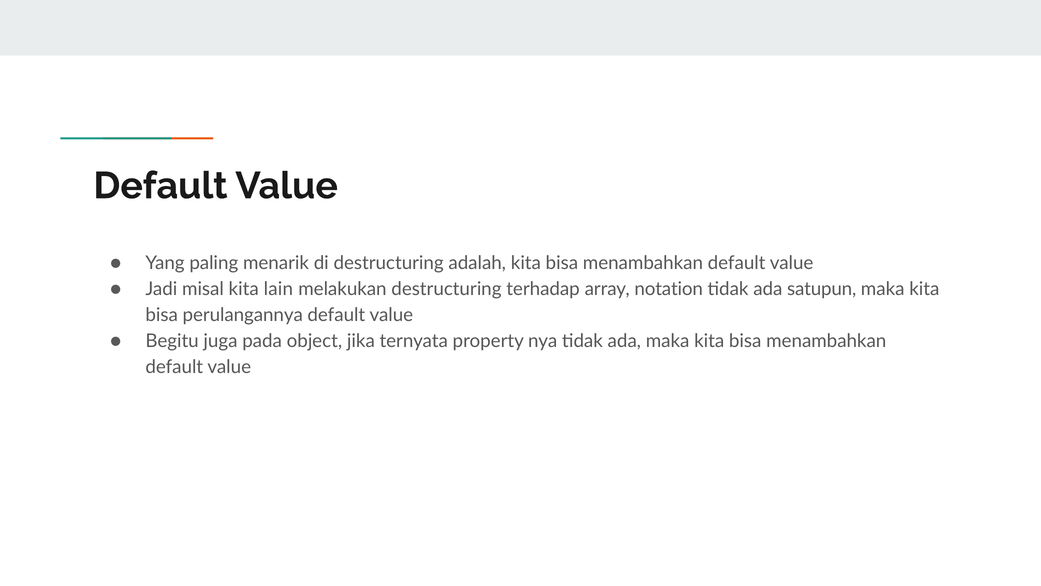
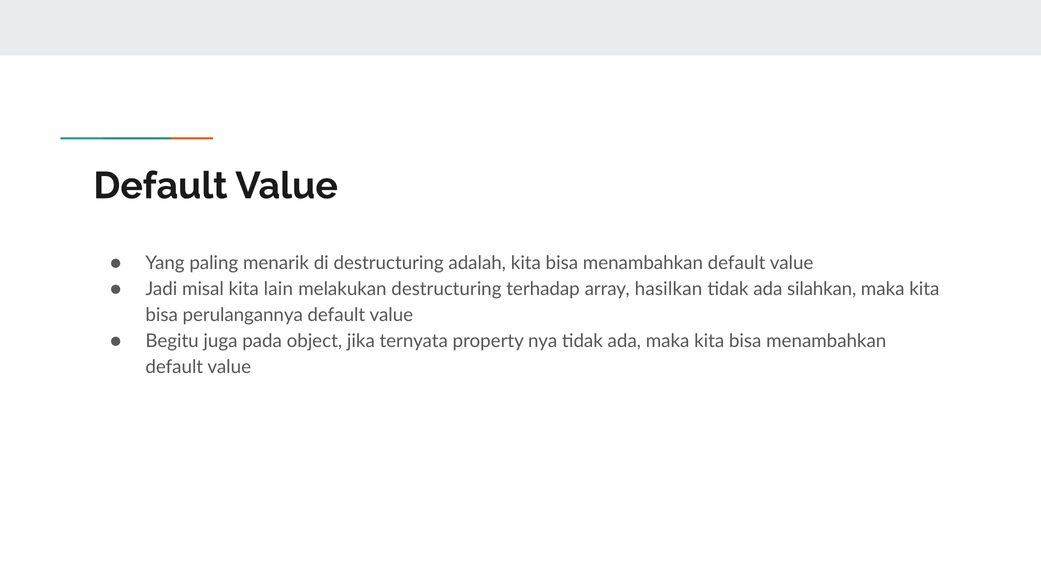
notation: notation -> hasilkan (669, 289)
satupun: satupun -> silahkan (822, 289)
